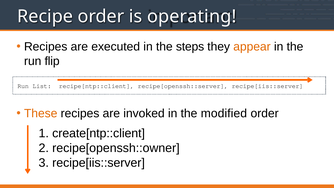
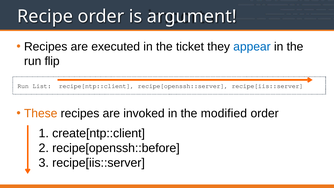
operating: operating -> argument (192, 16)
steps: steps -> ticket (190, 47)
appear colour: orange -> blue (252, 47)
recipe[openssh::owner: recipe[openssh::owner -> recipe[openssh::before (116, 148)
